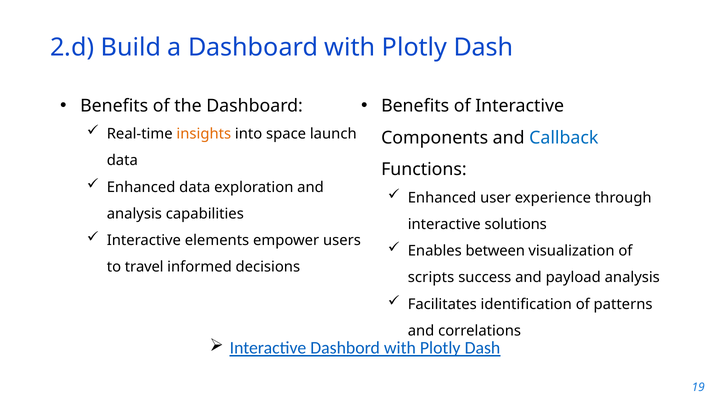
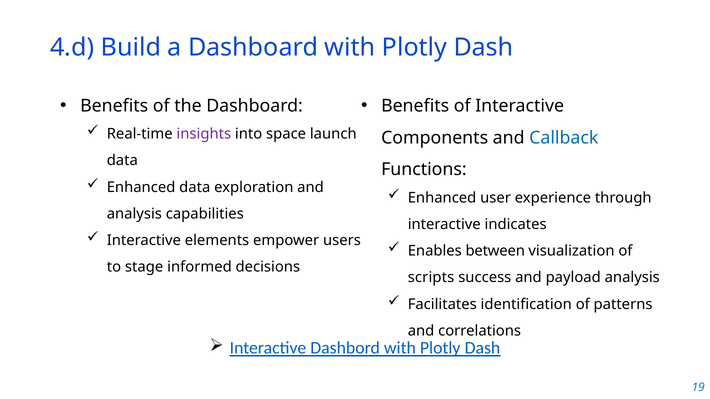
2.d: 2.d -> 4.d (72, 47)
insights colour: orange -> purple (204, 134)
solutions: solutions -> indicates (516, 225)
travel: travel -> stage (144, 267)
